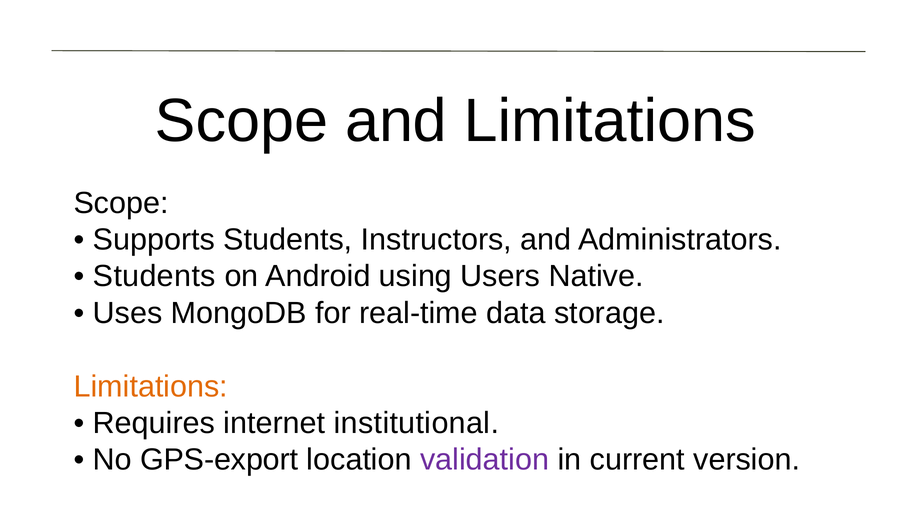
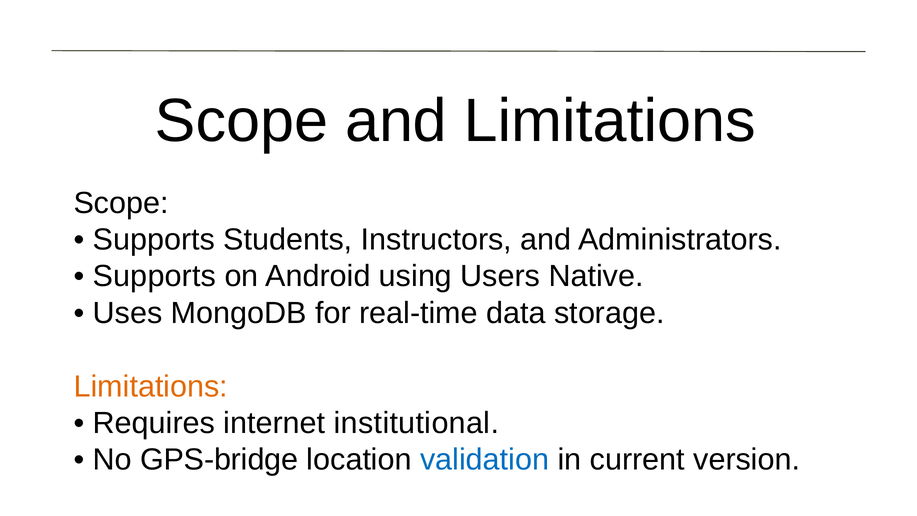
Students: Students -> Supports (154, 276)
GPS-export: GPS-export -> GPS-bridge (219, 460)
validation colour: purple -> blue (485, 460)
